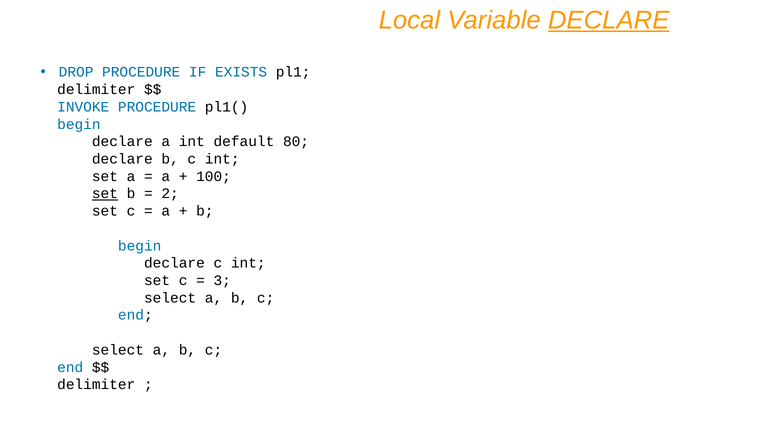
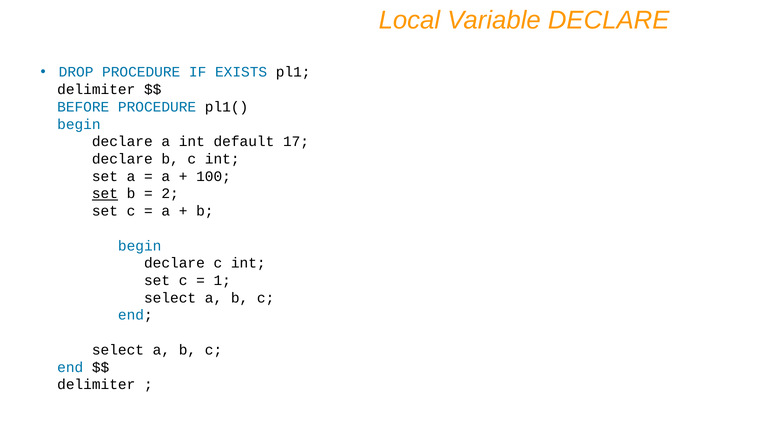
DECLARE underline: present -> none (609, 20)
INVOKE: INVOKE -> BEFORE (83, 107)
80: 80 -> 17 (296, 142)
3: 3 -> 1 (222, 281)
